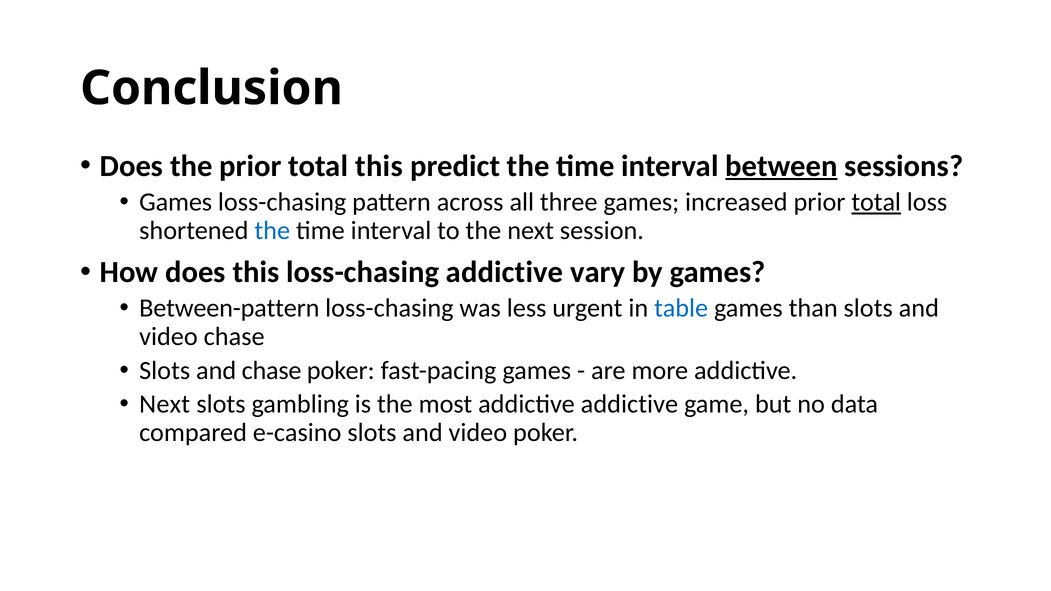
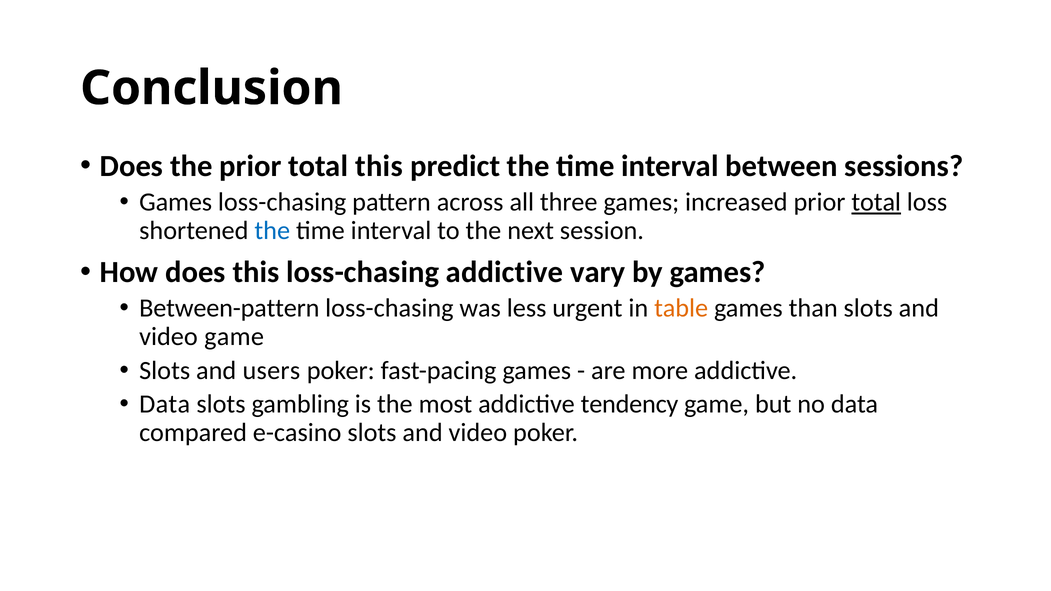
between underline: present -> none (782, 166)
table colour: blue -> orange (681, 308)
video chase: chase -> game (234, 337)
and chase: chase -> users (271, 371)
Next: Next -> Data (165, 404)
addictive addictive: addictive -> tendency (630, 404)
